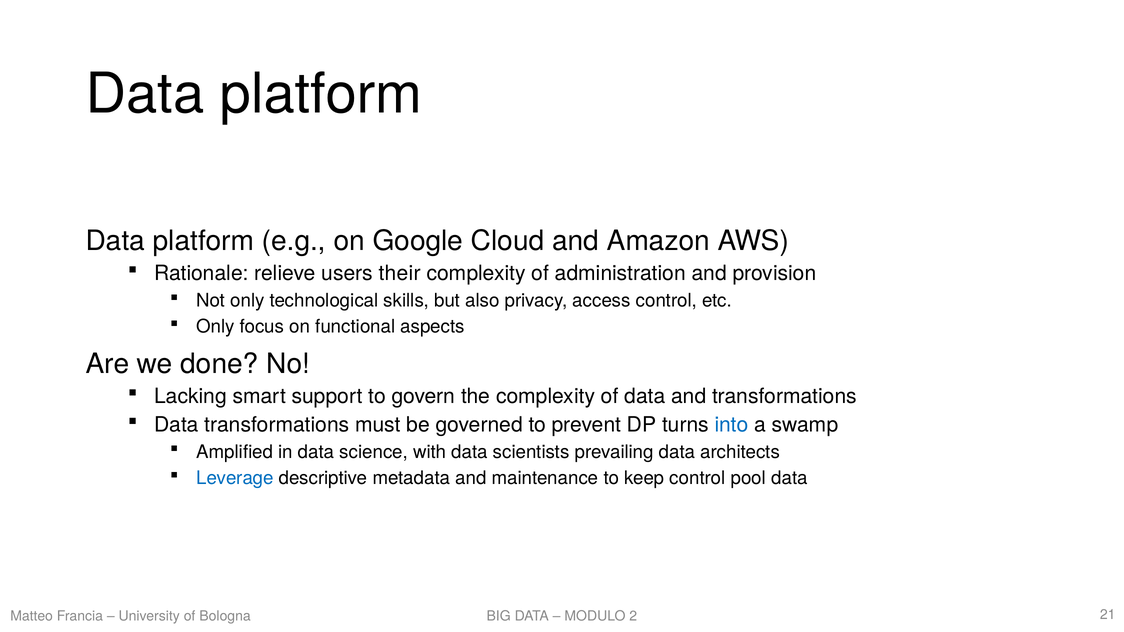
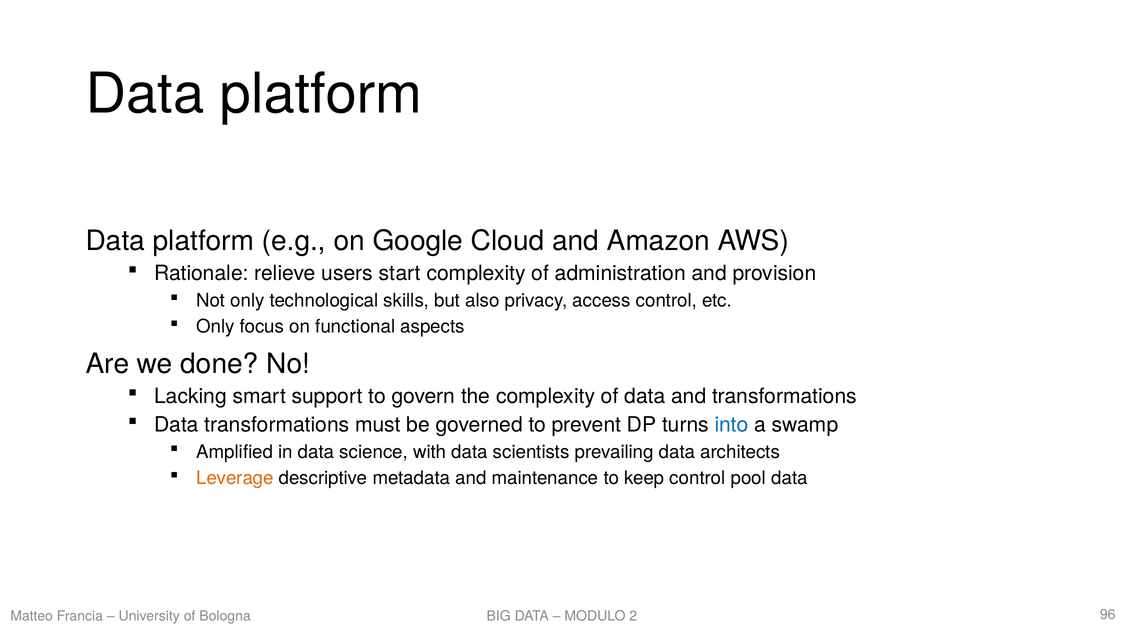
their: their -> start (400, 274)
Leverage colour: blue -> orange (235, 478)
21: 21 -> 96 (1108, 615)
